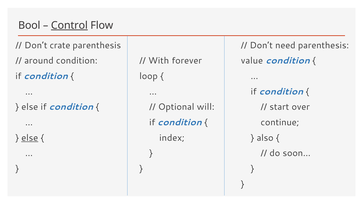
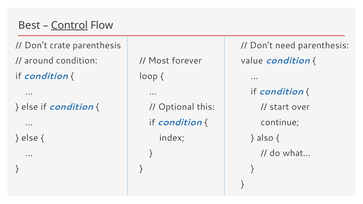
Bool: Bool -> Best (29, 25)
With: With -> Most (159, 61)
will: will -> this (206, 107)
else underline: present -> none (30, 138)
soon…: soon… -> what… (297, 153)
